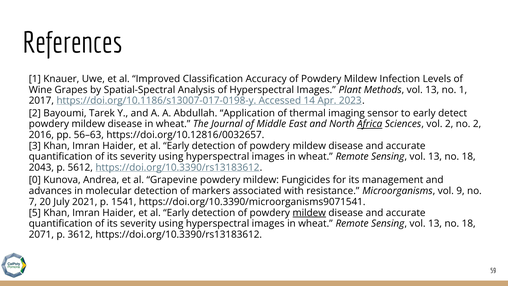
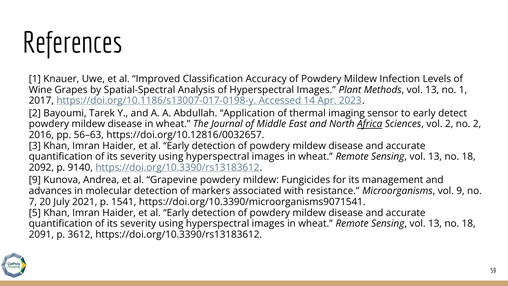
2043: 2043 -> 2092 (41, 167)
5612: 5612 -> 9140 (80, 167)
0: 0 -> 9 (35, 180)
mildew underline: present -> none (309, 213)
2071: 2071 -> 2091 (41, 234)
